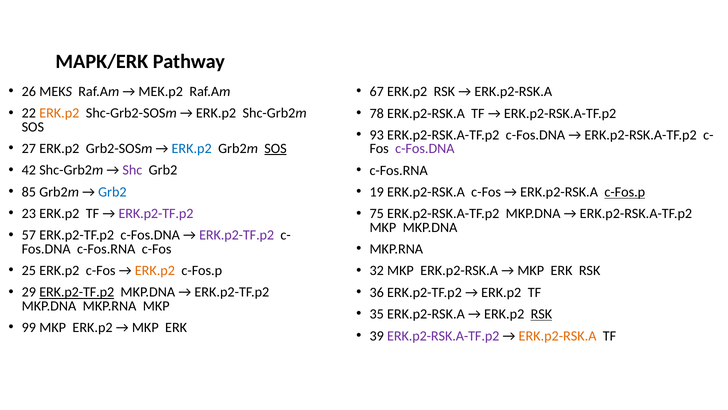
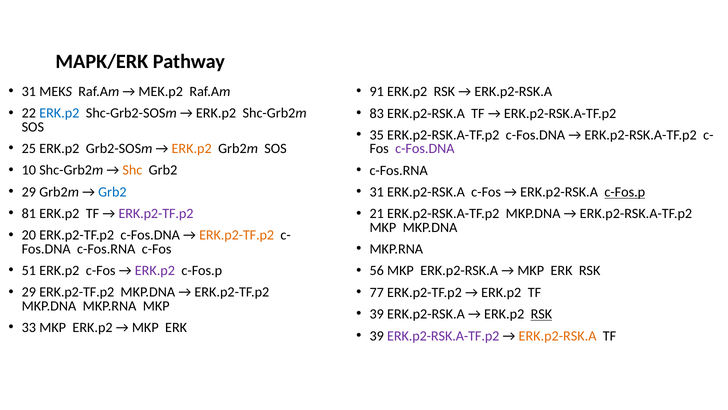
26: 26 -> 31 (29, 91)
67: 67 -> 91 (377, 92)
ERK.p2 colour: orange -> blue (59, 113)
78: 78 -> 83 (377, 113)
93: 93 -> 35 (377, 135)
27: 27 -> 25 (29, 148)
ERK.p2 colour: blue -> orange (192, 148)
SOS underline: present -> none (275, 148)
42: 42 -> 10 (29, 170)
Shc colour: purple -> orange (132, 170)
85: 85 -> 29 (29, 192)
19: 19 -> 31 (377, 192)
23: 23 -> 81 (29, 213)
75: 75 -> 21 (377, 214)
57: 57 -> 20 (29, 235)
ERK.p2-TF.p2 colour: purple -> orange (237, 235)
25: 25 -> 51 (29, 270)
ERK.p2 colour: orange -> purple (155, 270)
32: 32 -> 56 (377, 270)
ERK.p2-TF.p2 underline: present -> none (77, 292)
36: 36 -> 77 (377, 292)
35: 35 -> 39 (377, 314)
99: 99 -> 33 (29, 327)
